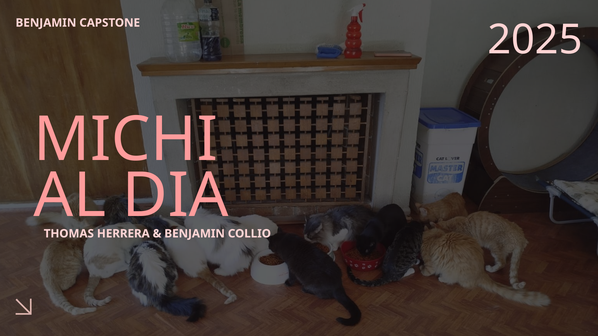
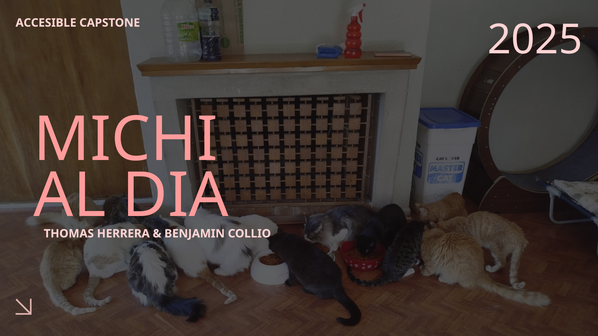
BENJAMIN: BENJAMIN -> ACCESIBLE (46, 23)
